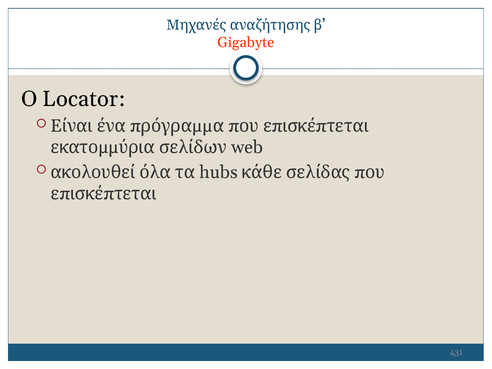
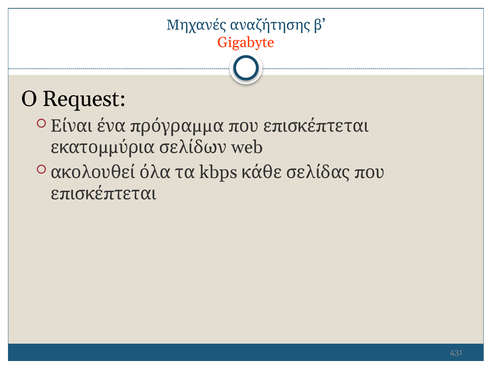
Locator: Locator -> Request (84, 99)
hubs: hubs -> kbps (219, 172)
